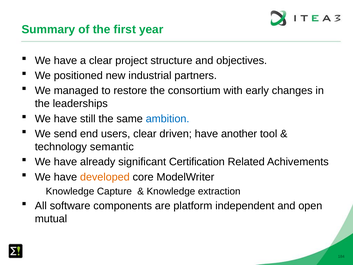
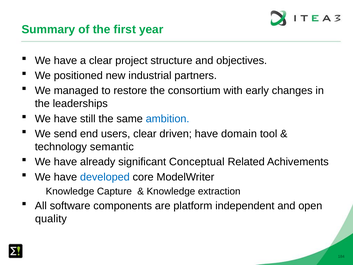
another: another -> domain (239, 134)
Certification: Certification -> Conceptual (197, 162)
developed colour: orange -> blue (105, 177)
mutual: mutual -> quality (51, 219)
